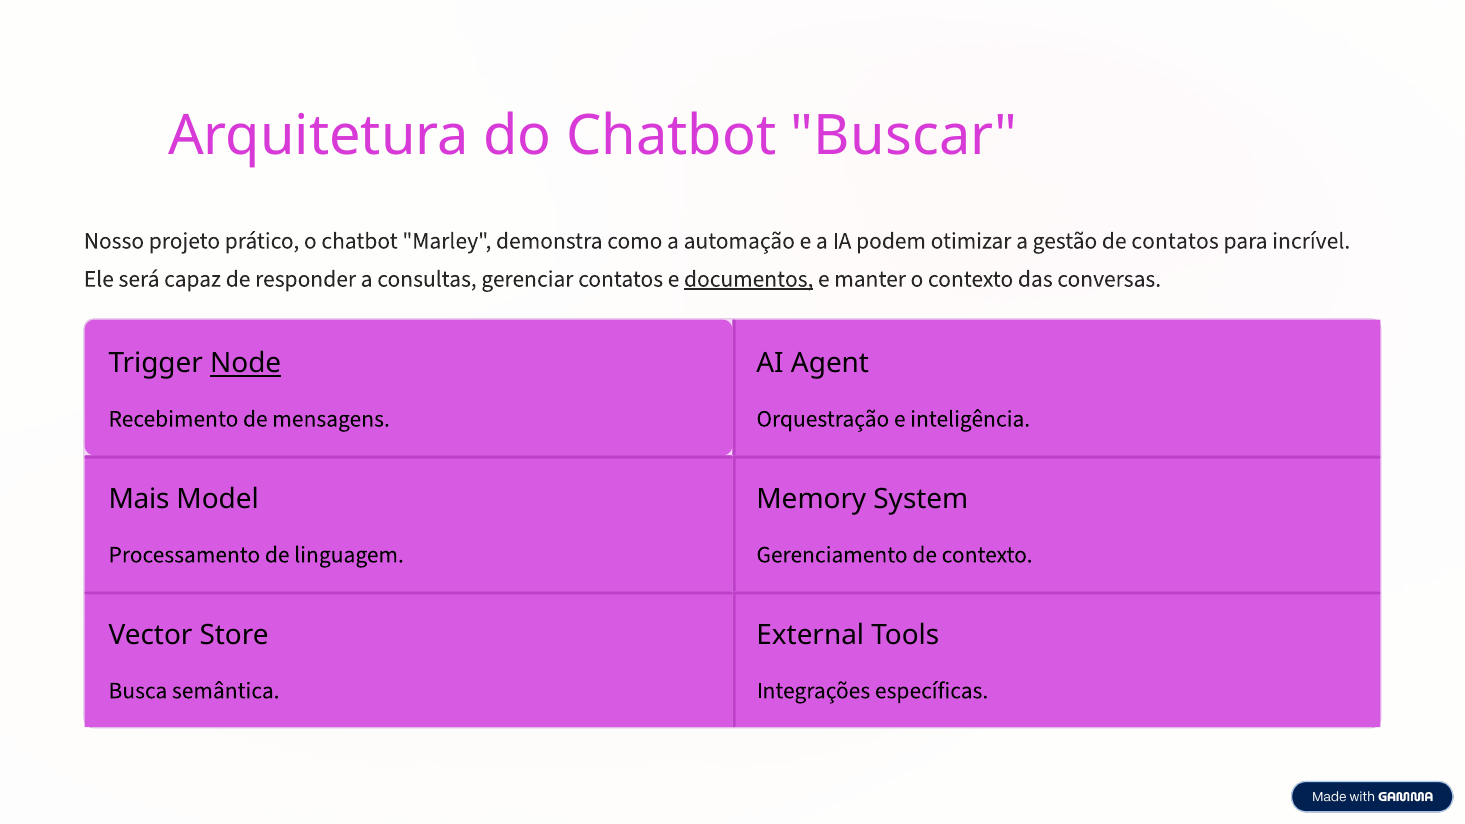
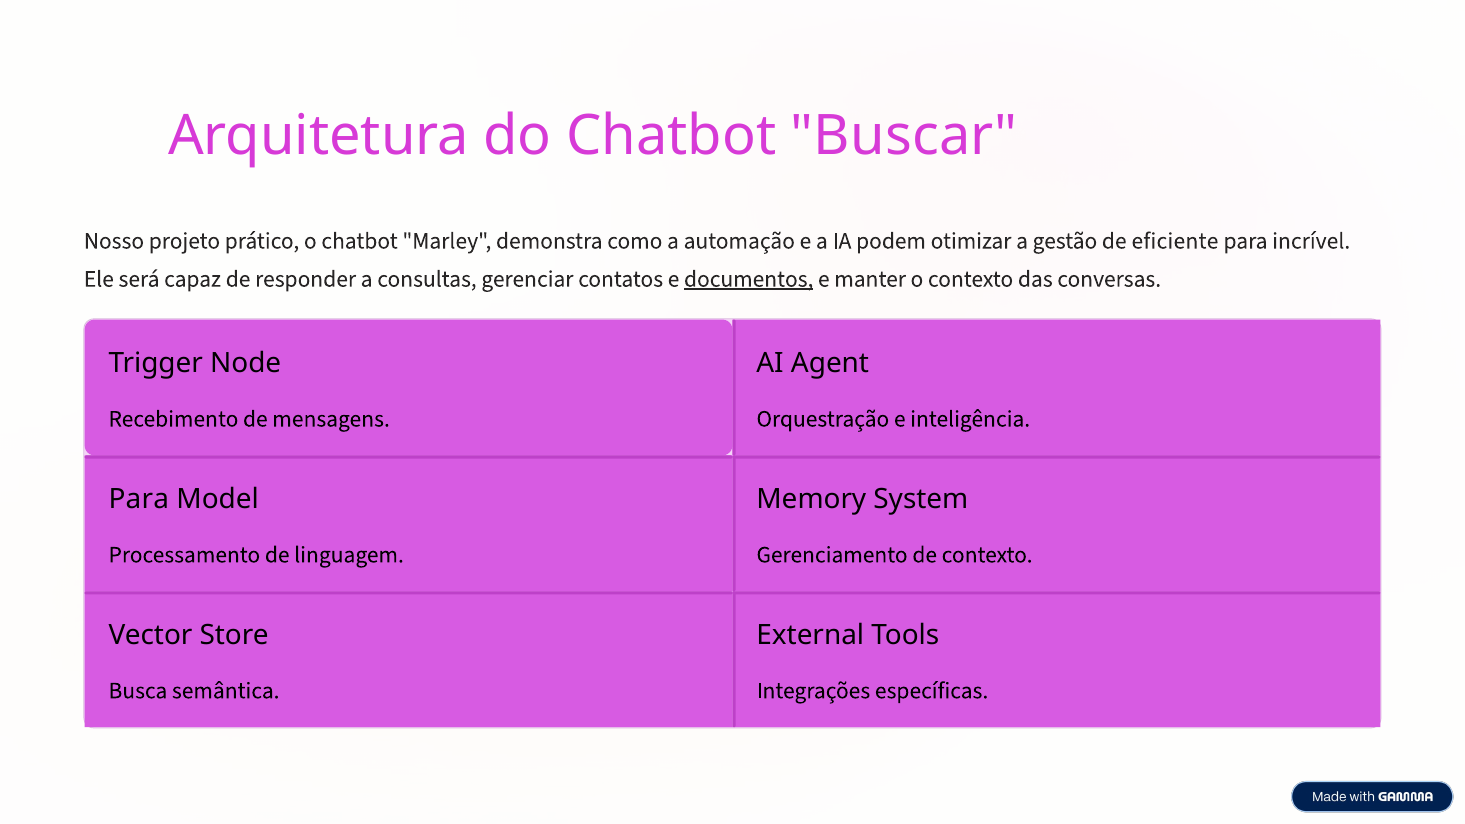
de contatos: contatos -> eficiente (1175, 241)
Node underline: present -> none (246, 364)
Mais: Mais -> Para (139, 500)
